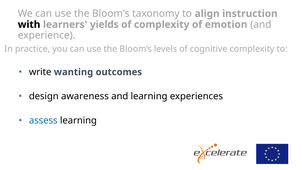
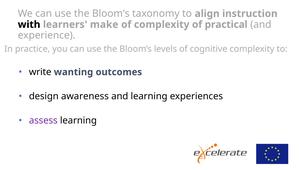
yields: yields -> make (104, 25)
emotion: emotion -> practical (226, 25)
assess colour: blue -> purple (43, 120)
